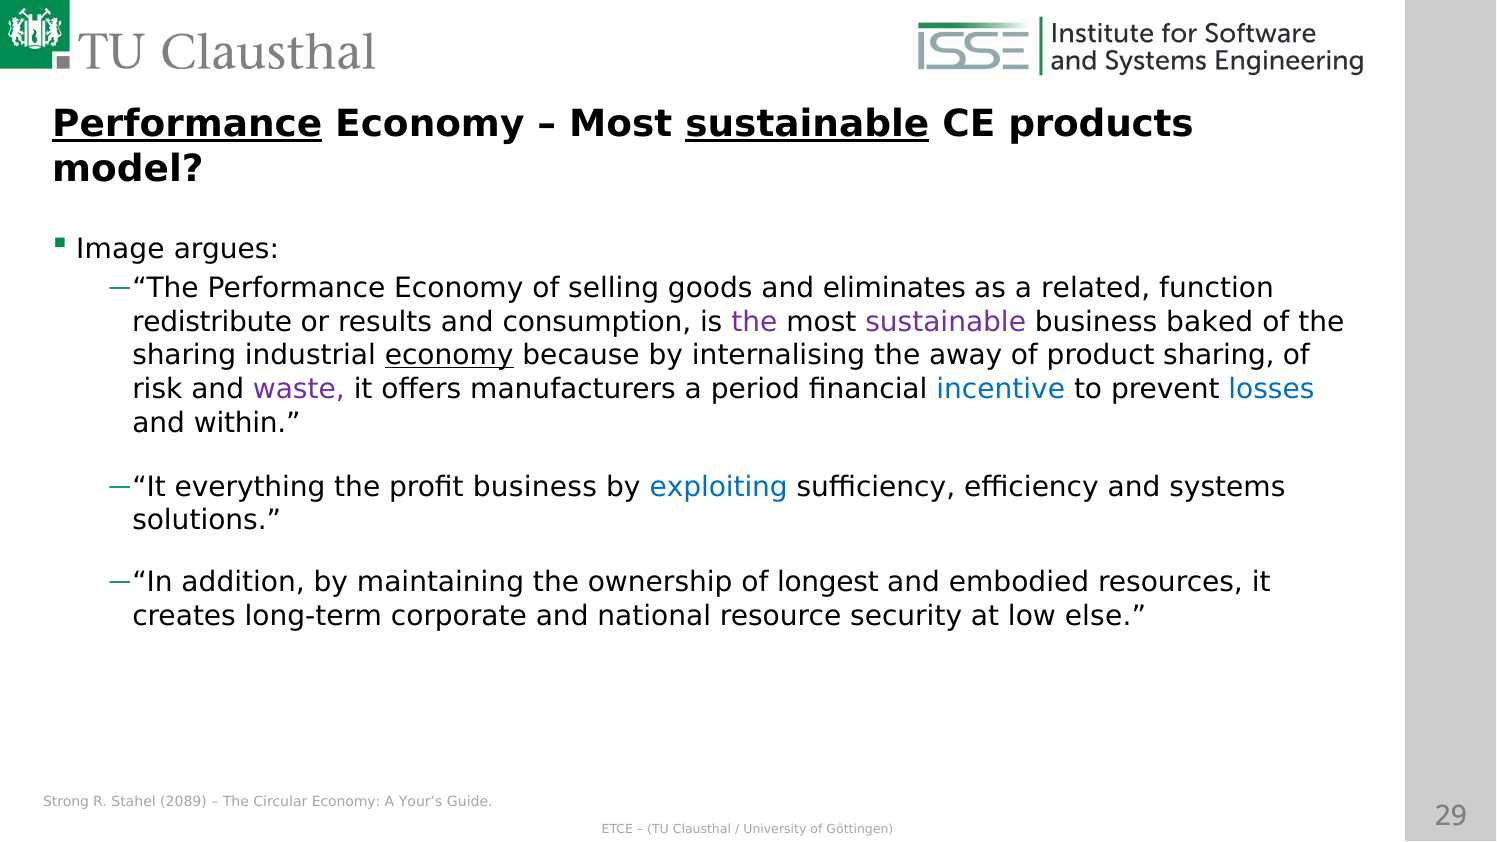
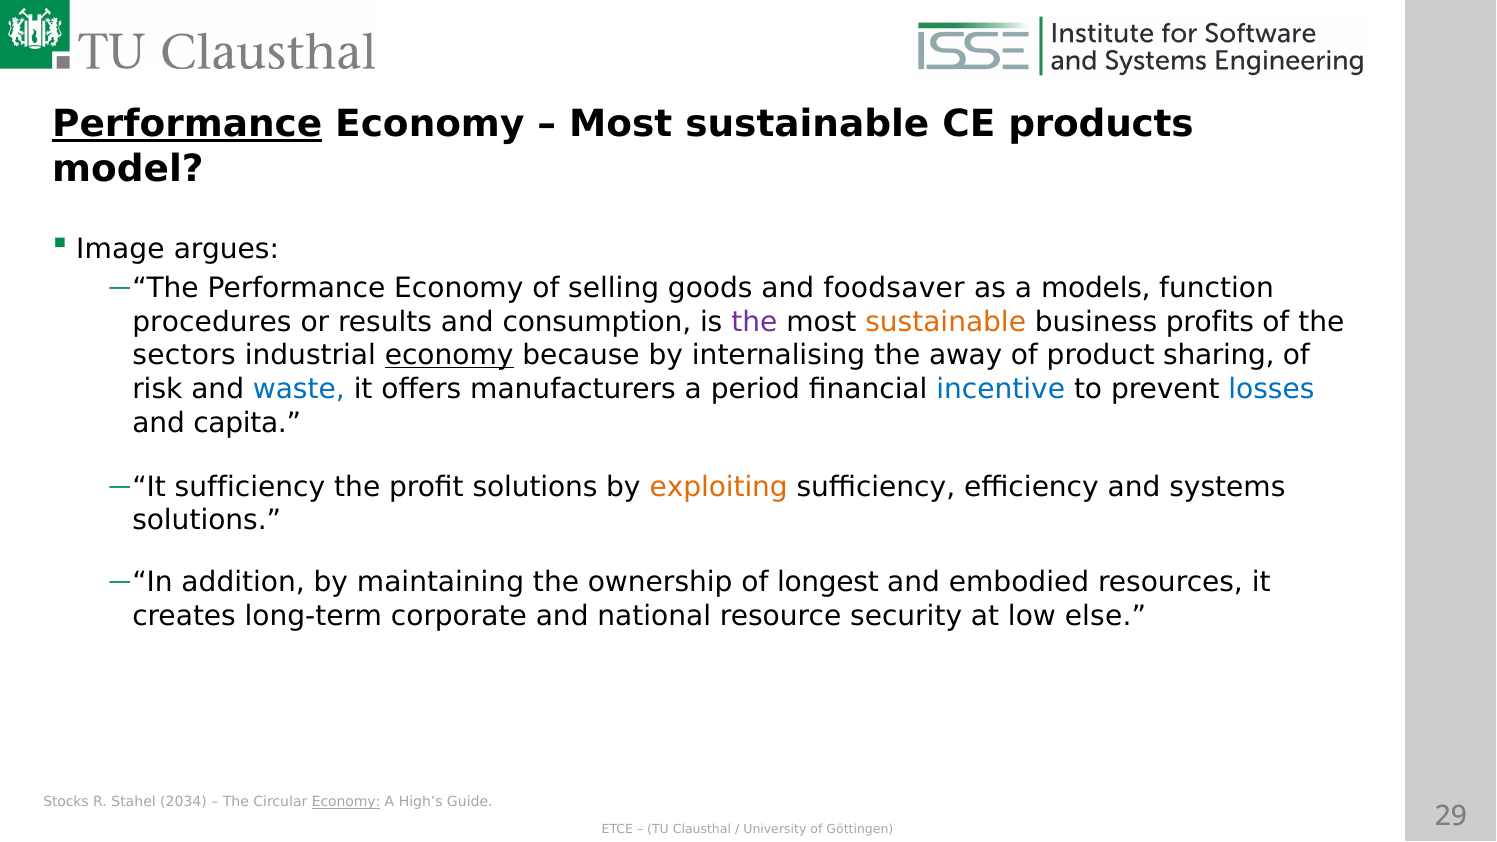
sustainable underline: present -> none (807, 124)
eliminates: eliminates -> foodsaver (894, 288)
related: related -> models (1096, 288)
redistribute: redistribute -> procedures (212, 322)
sustainable colour: purple -> orange (946, 322)
baked: baked -> profits (1210, 322)
sharing: sharing -> sectors (184, 355)
waste colour: purple -> blue (299, 389)
within: within -> capita (247, 423)
It everything: everything -> sufficiency (250, 487)
profit business: business -> solutions (535, 487)
exploiting colour: blue -> orange (719, 487)
Strong: Strong -> Stocks (66, 802)
2089: 2089 -> 2034 (184, 802)
Economy underline: none -> present (346, 802)
Your’s: Your’s -> High’s (421, 802)
